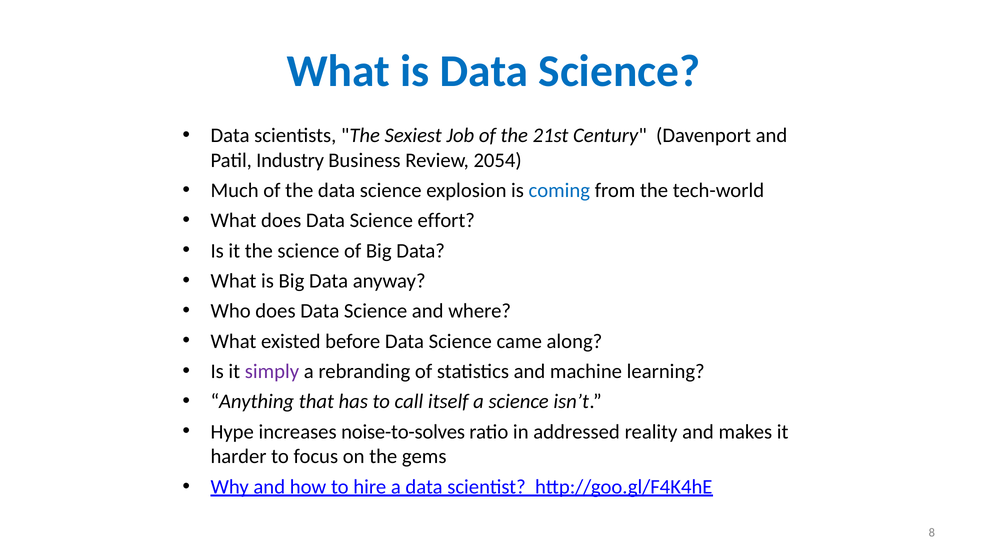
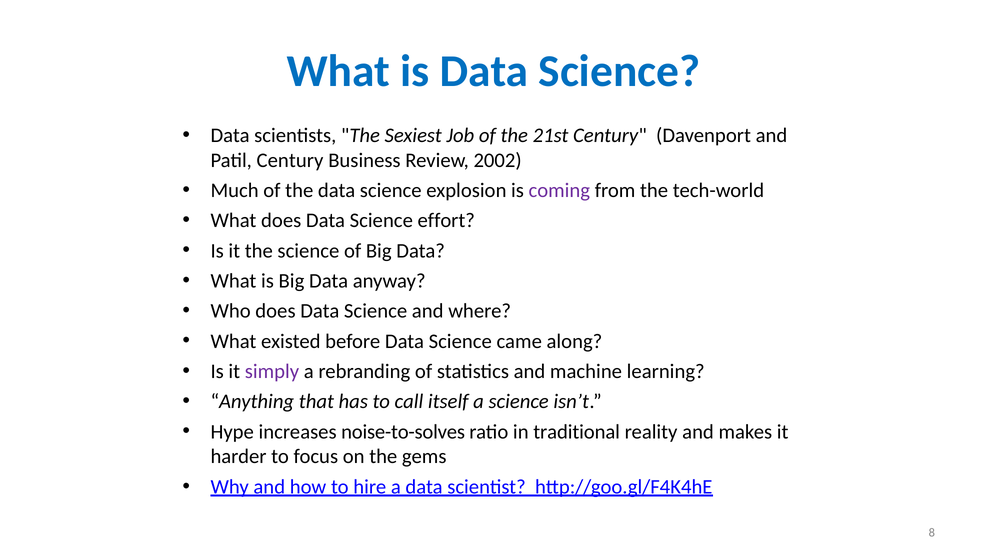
Patil Industry: Industry -> Century (290, 160)
2054: 2054 -> 2002 (498, 160)
coming colour: blue -> purple (559, 190)
addressed: addressed -> traditional (577, 432)
